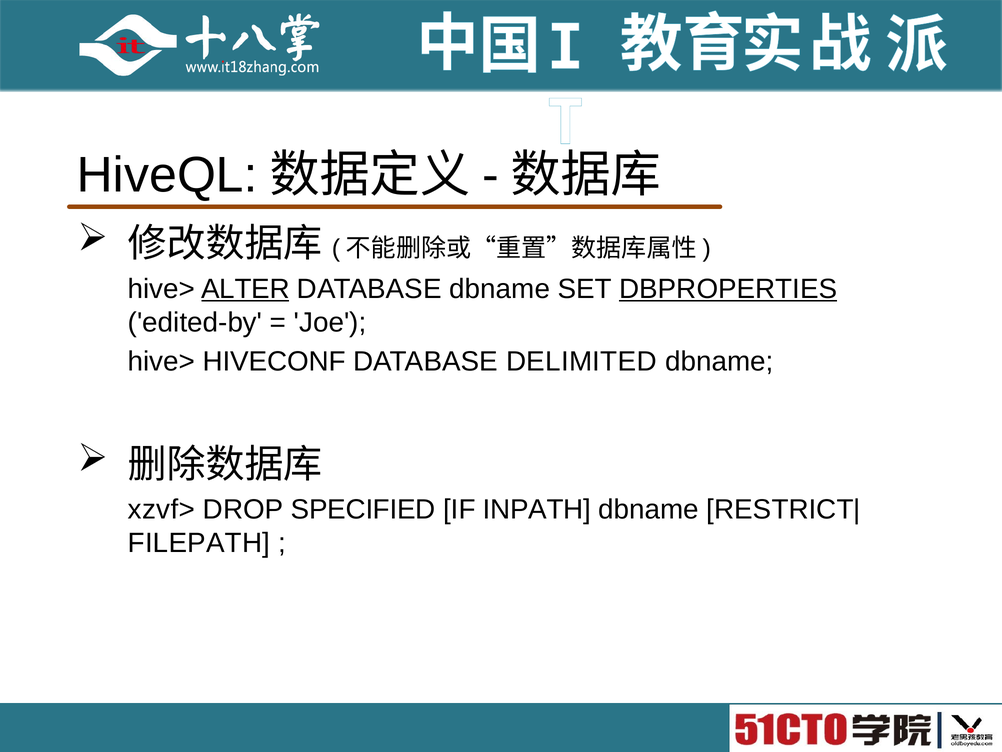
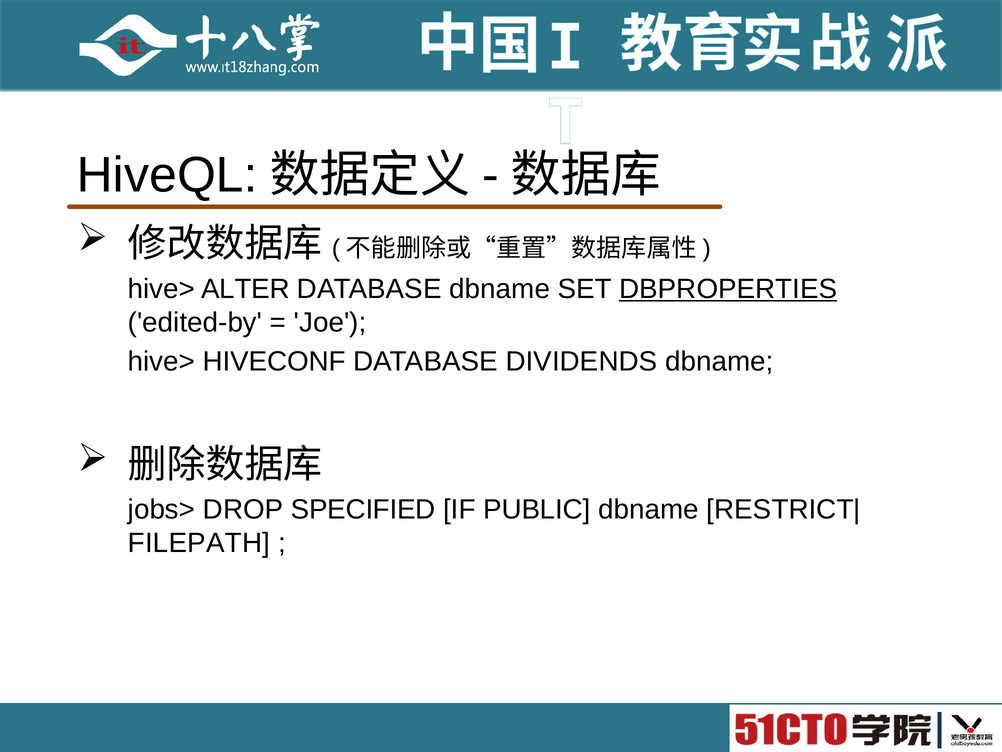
ALTER underline: present -> none (245, 289)
DELIMITED: DELIMITED -> DIVIDENDS (581, 361)
xzvf>: xzvf> -> jobs> (162, 509)
INPATH: INPATH -> PUBLIC (537, 509)
